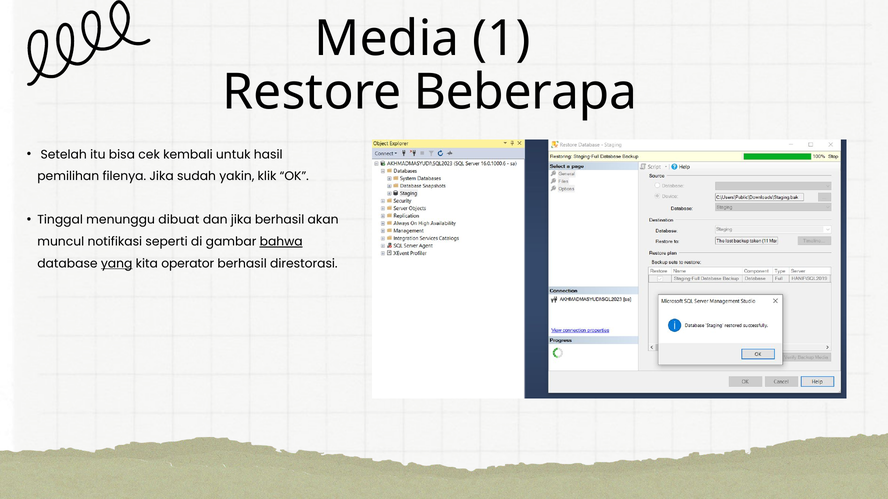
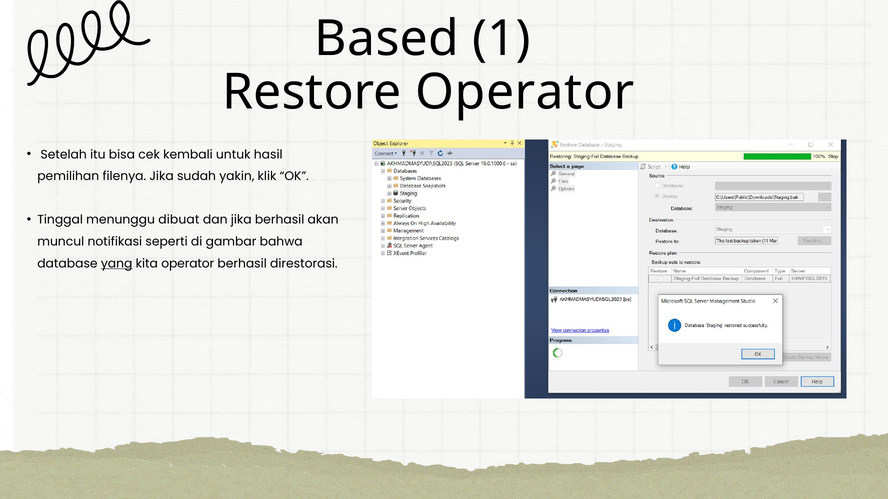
Media: Media -> Based (387, 39)
Restore Beberapa: Beberapa -> Operator (525, 92)
bahwa underline: present -> none (281, 242)
